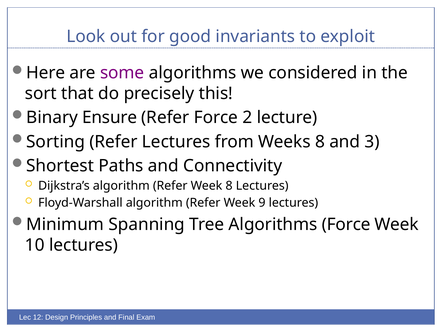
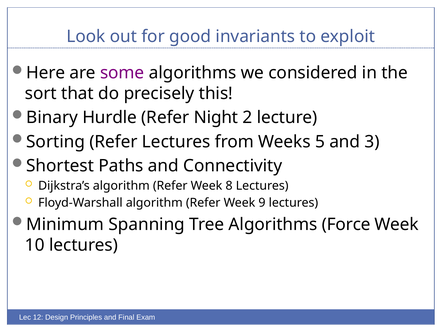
Ensure: Ensure -> Hurdle (110, 117)
Refer Force: Force -> Night (216, 117)
Weeks 8: 8 -> 5 (320, 141)
